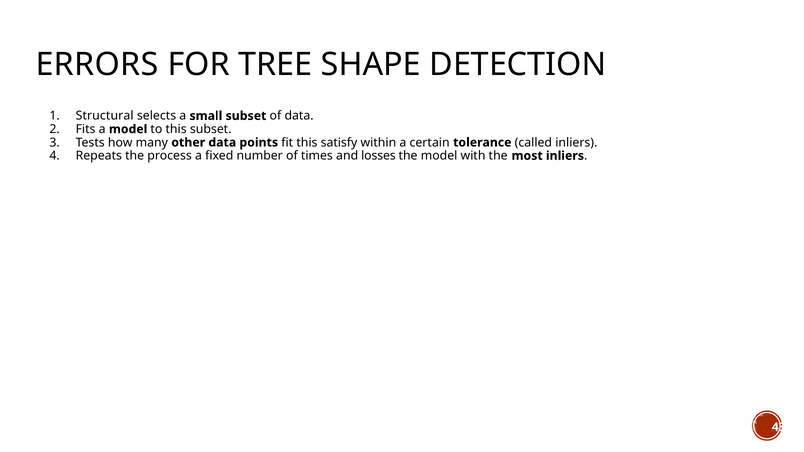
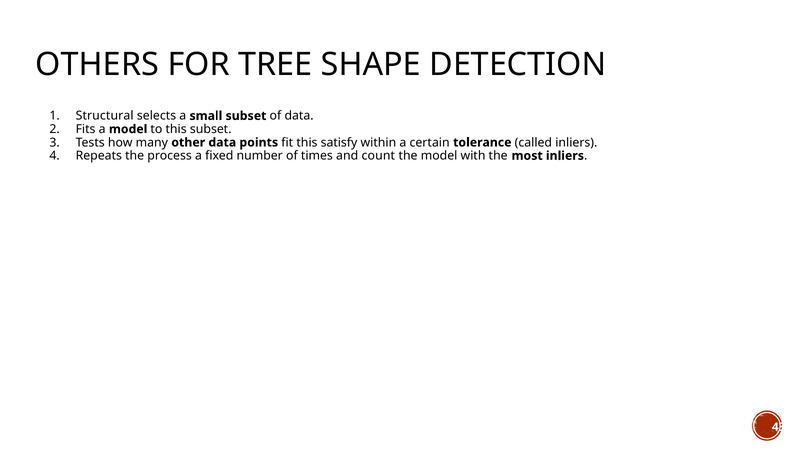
ERRORS: ERRORS -> OTHERS (97, 64)
losses: losses -> count (378, 156)
